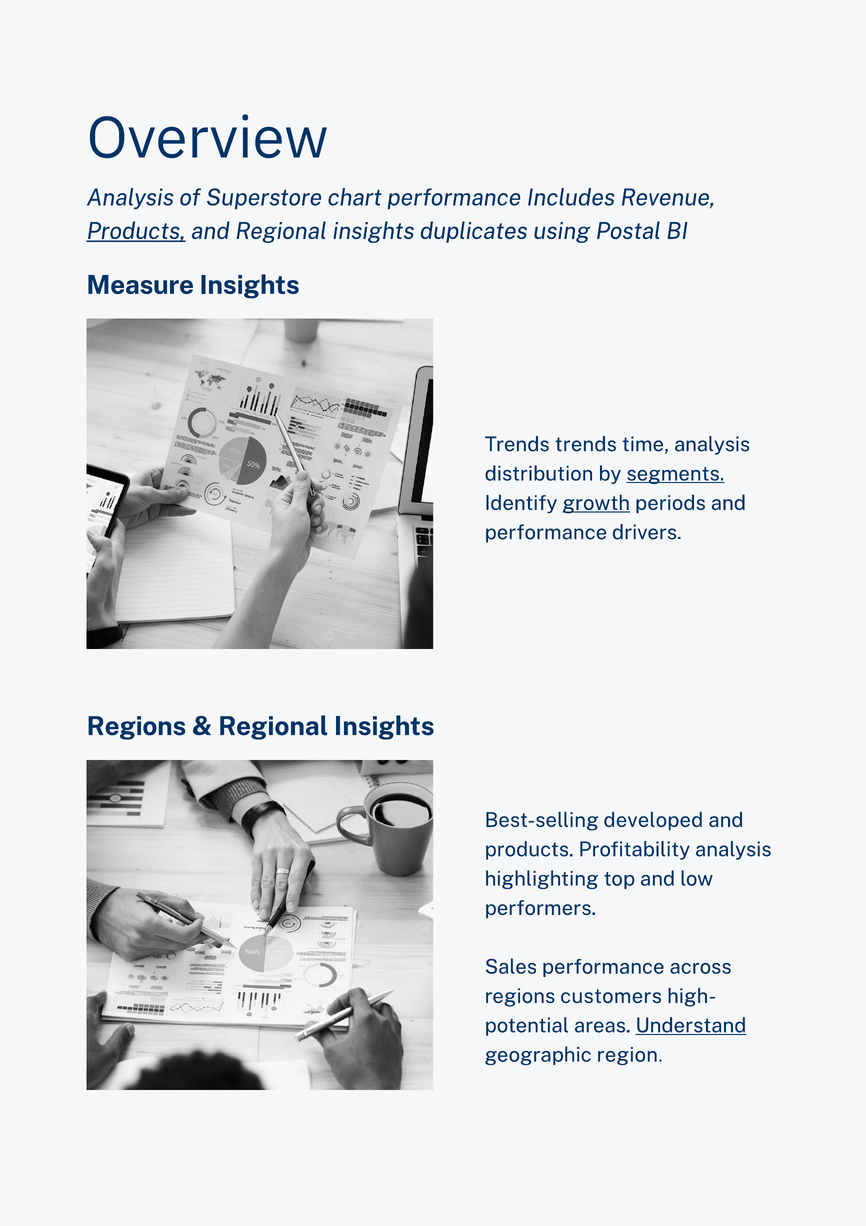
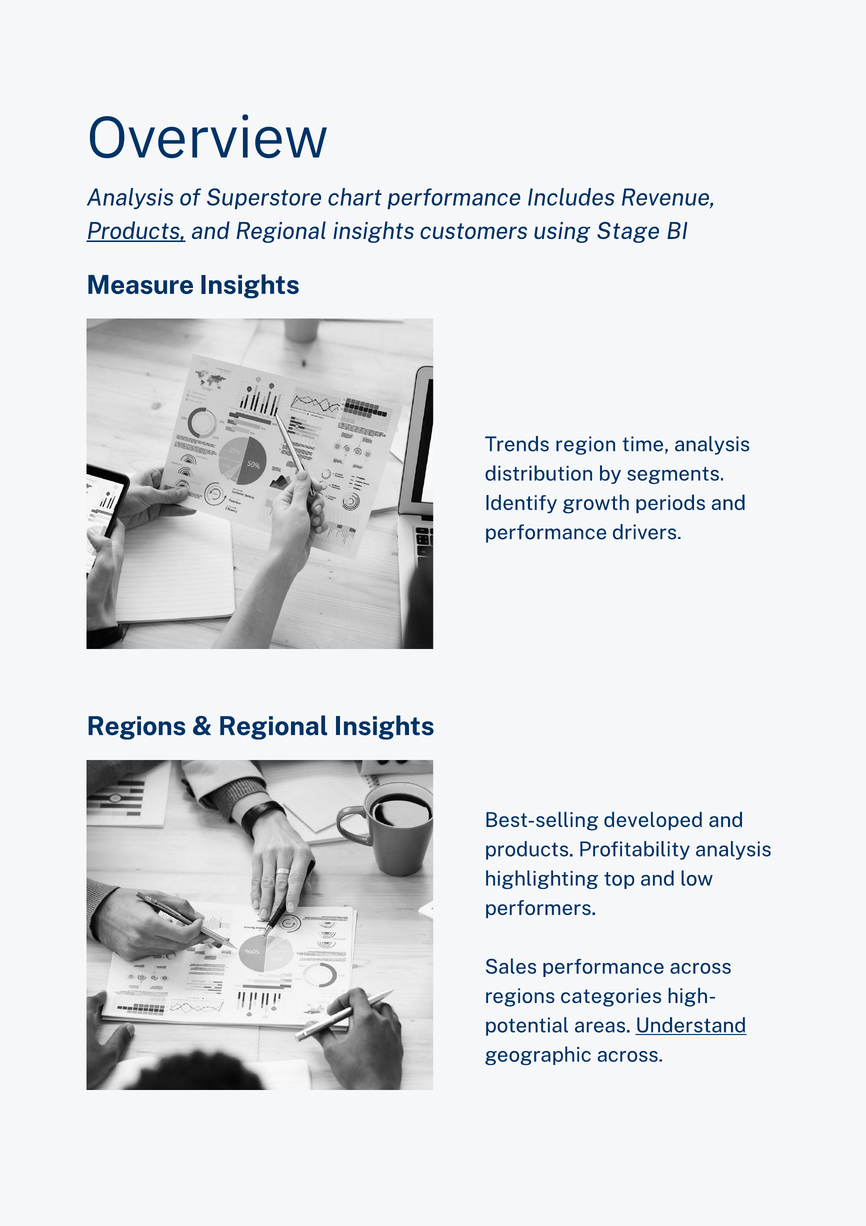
duplicates: duplicates -> customers (474, 231)
Postal: Postal -> Stage (628, 231)
Trends trends: trends -> region (586, 444)
segments underline: present -> none (675, 474)
growth underline: present -> none (596, 503)
customers: customers -> categories (611, 996)
geographic region: region -> across (630, 1055)
